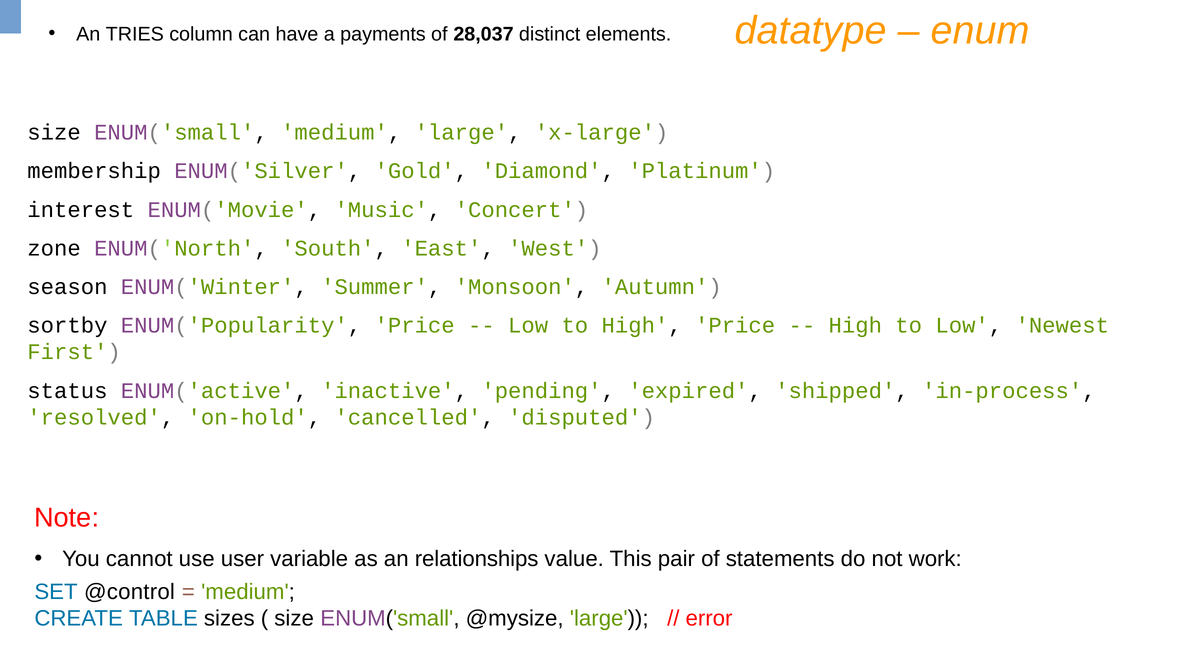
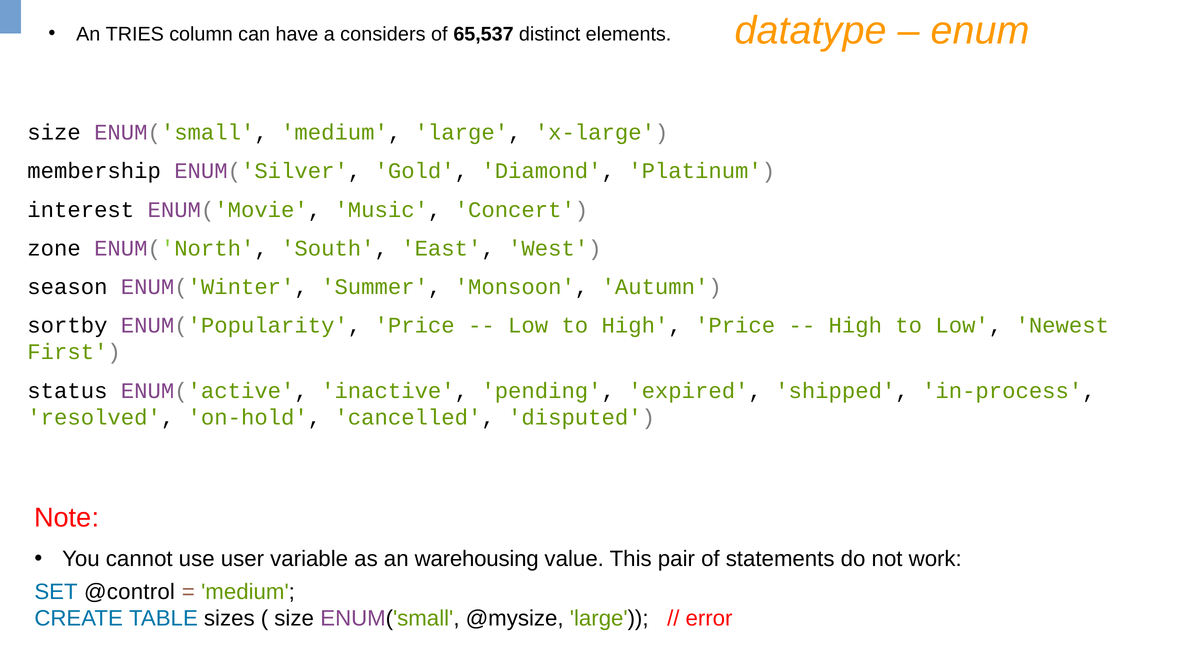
payments: payments -> considers (383, 34)
28,037: 28,037 -> 65,537 (484, 34)
relationships: relationships -> warehousing (477, 559)
